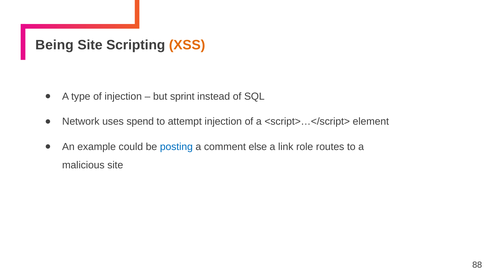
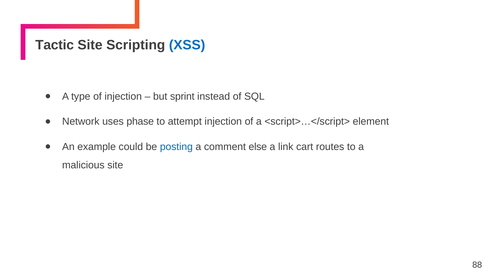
Being: Being -> Tactic (55, 45)
XSS colour: orange -> blue (187, 45)
spend: spend -> phase (140, 122)
role: role -> cart (305, 147)
